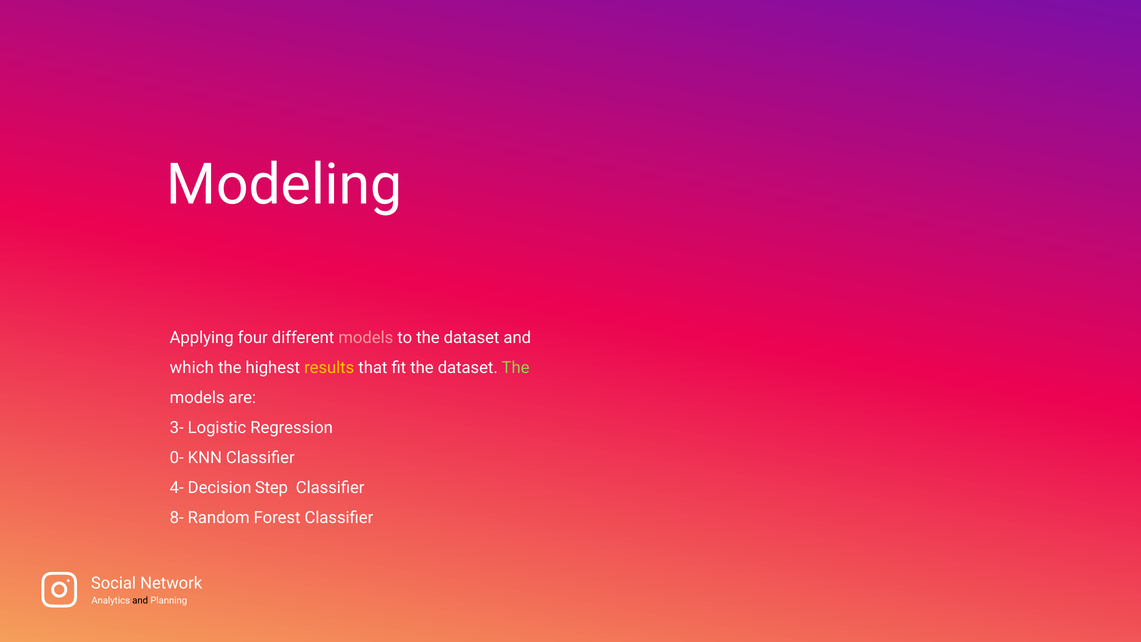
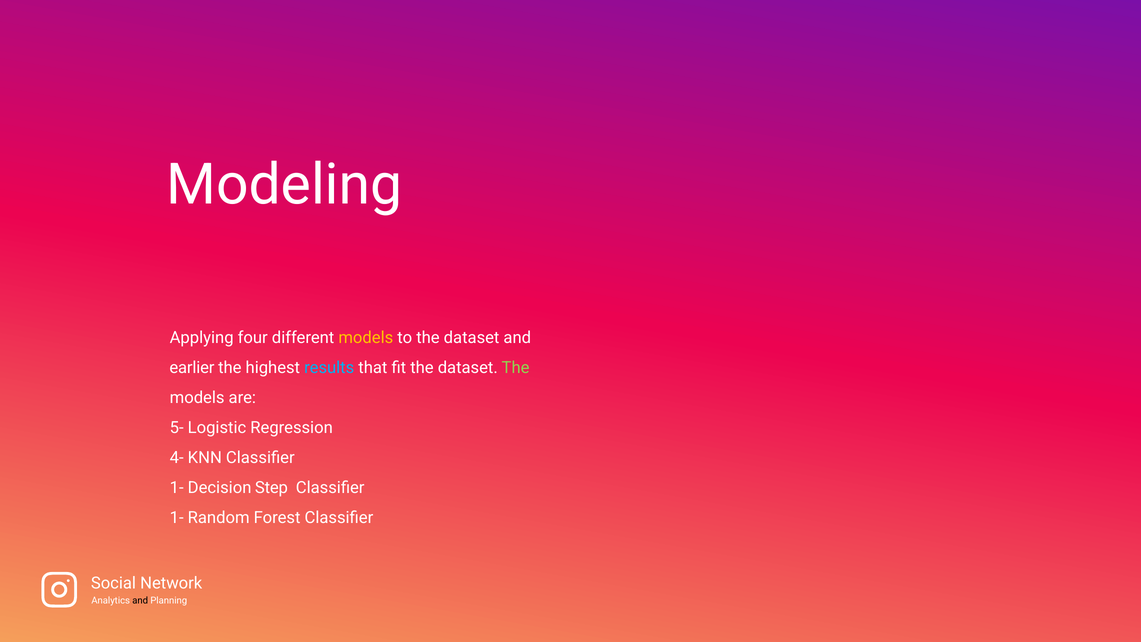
models colour: pink -> yellow (366, 338)
which: which -> earlier (192, 368)
results colour: yellow -> light blue (329, 368)
3-: 3- -> 5- (177, 428)
0-: 0- -> 4- (177, 458)
4-: 4- -> 1- (177, 488)
8-: 8- -> 1- (177, 518)
